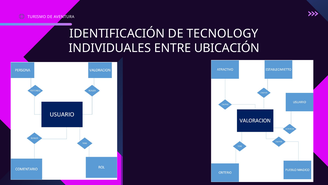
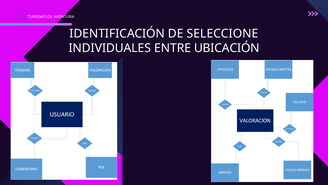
TECNOLOGY: TECNOLOGY -> SELECCIONE (222, 34)
